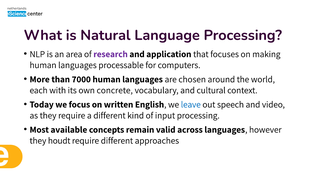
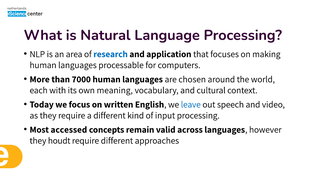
research colour: purple -> blue (111, 54)
concrete: concrete -> meaning (115, 90)
available: available -> accessed (69, 129)
